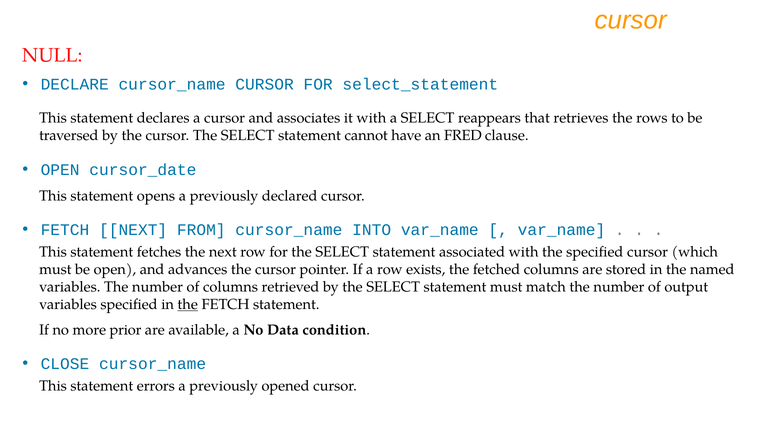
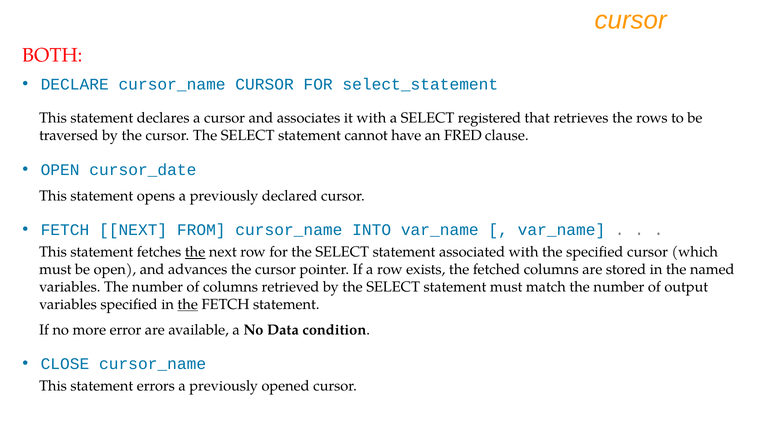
NULL: NULL -> BOTH (53, 55)
reappears: reappears -> registered (489, 118)
the underline: none -> present (195, 252)
prior: prior -> error (125, 330)
